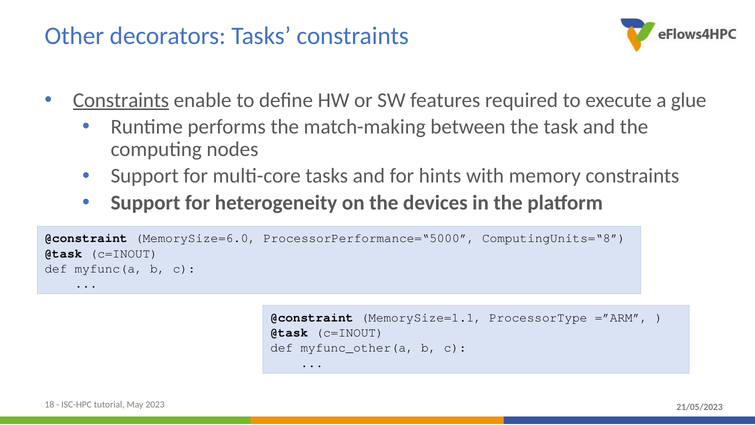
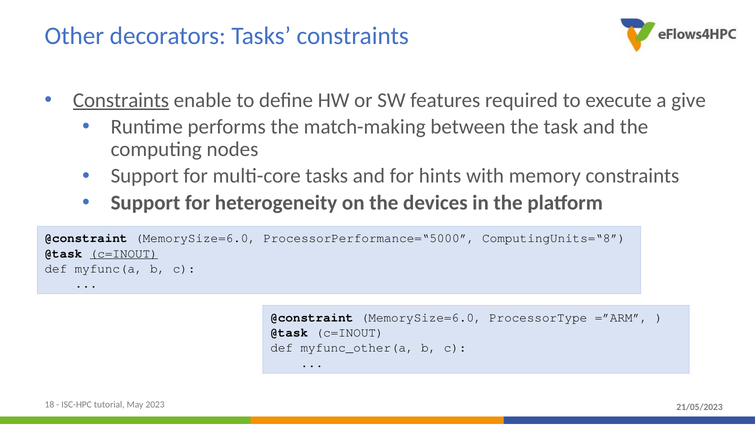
glue: glue -> give (689, 100)
c=INOUT underline: none -> present (124, 253)
MemorySize=1.1: MemorySize=1.1 -> MemorySize=6.0 (421, 317)
